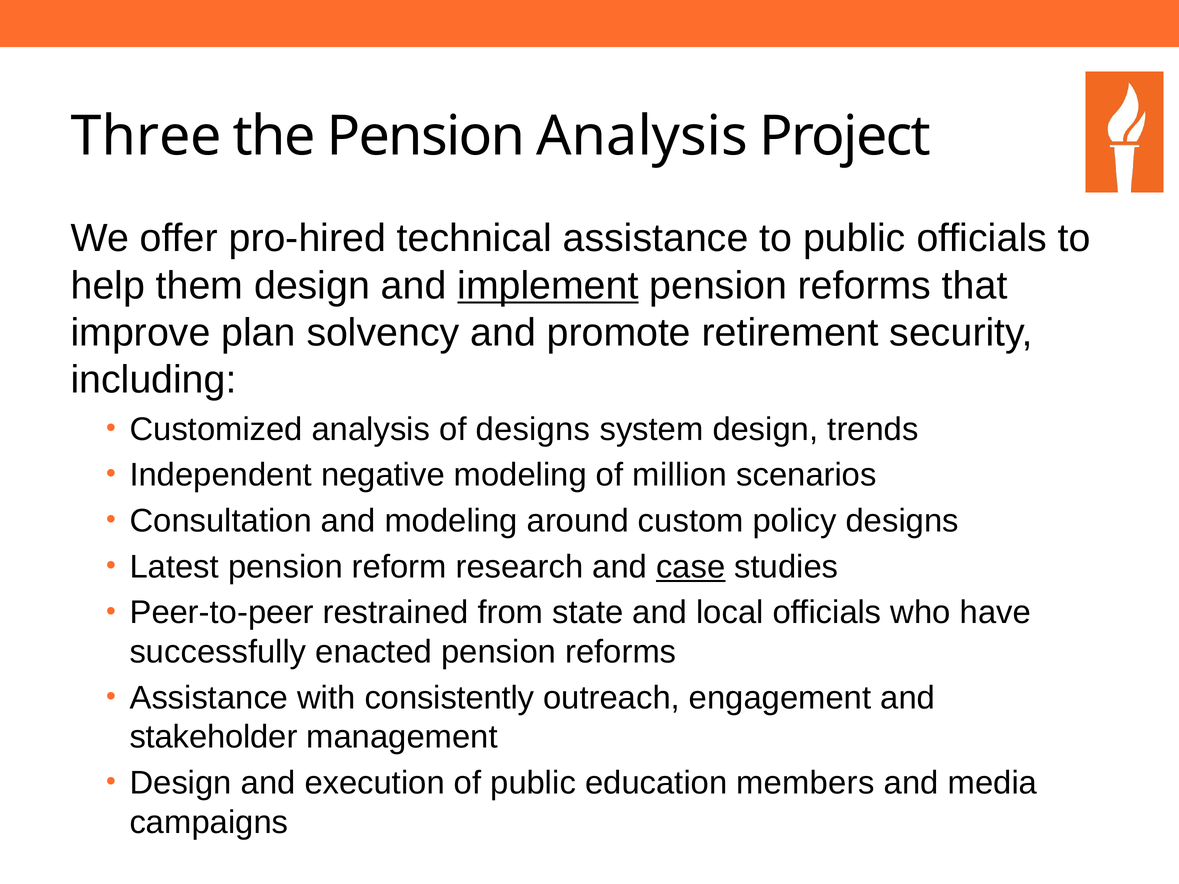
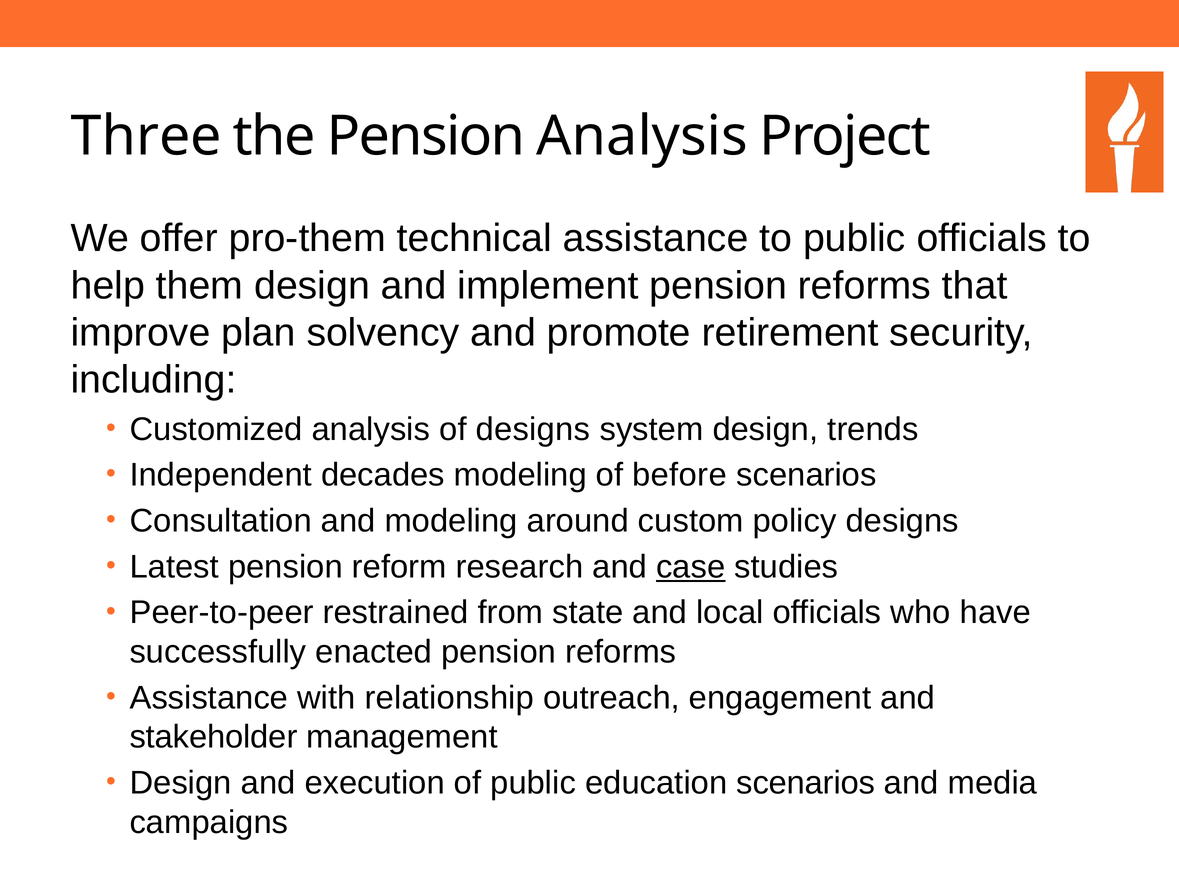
pro-hired: pro-hired -> pro-them (307, 239)
implement underline: present -> none (548, 286)
negative: negative -> decades (383, 475)
million: million -> before (680, 475)
consistently: consistently -> relationship (449, 698)
education members: members -> scenarios (806, 783)
